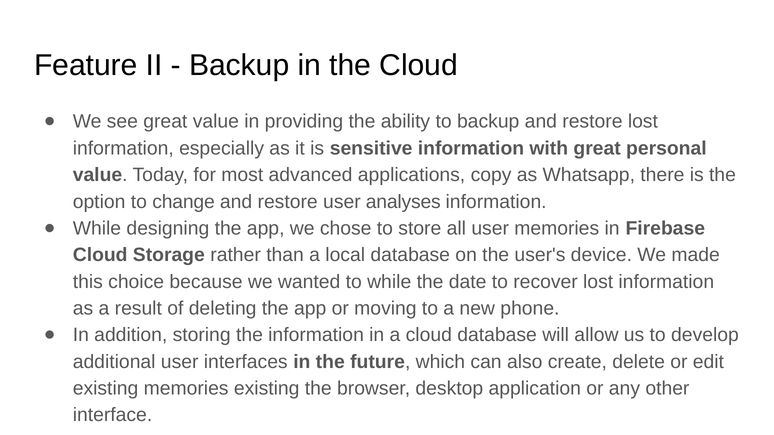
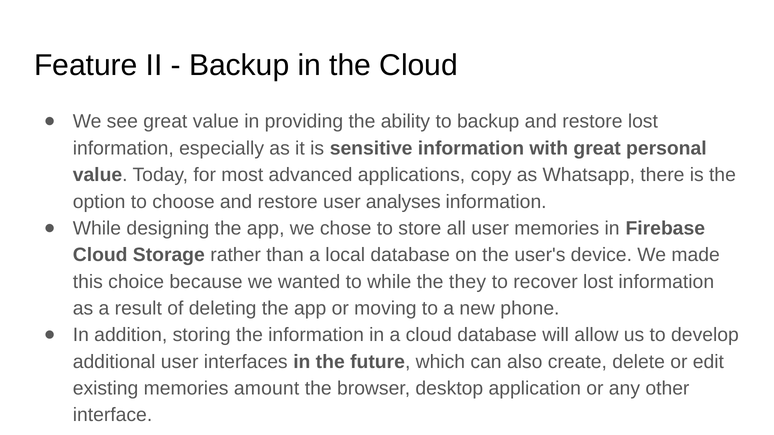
change: change -> choose (183, 202)
date: date -> they (468, 282)
memories existing: existing -> amount (267, 389)
